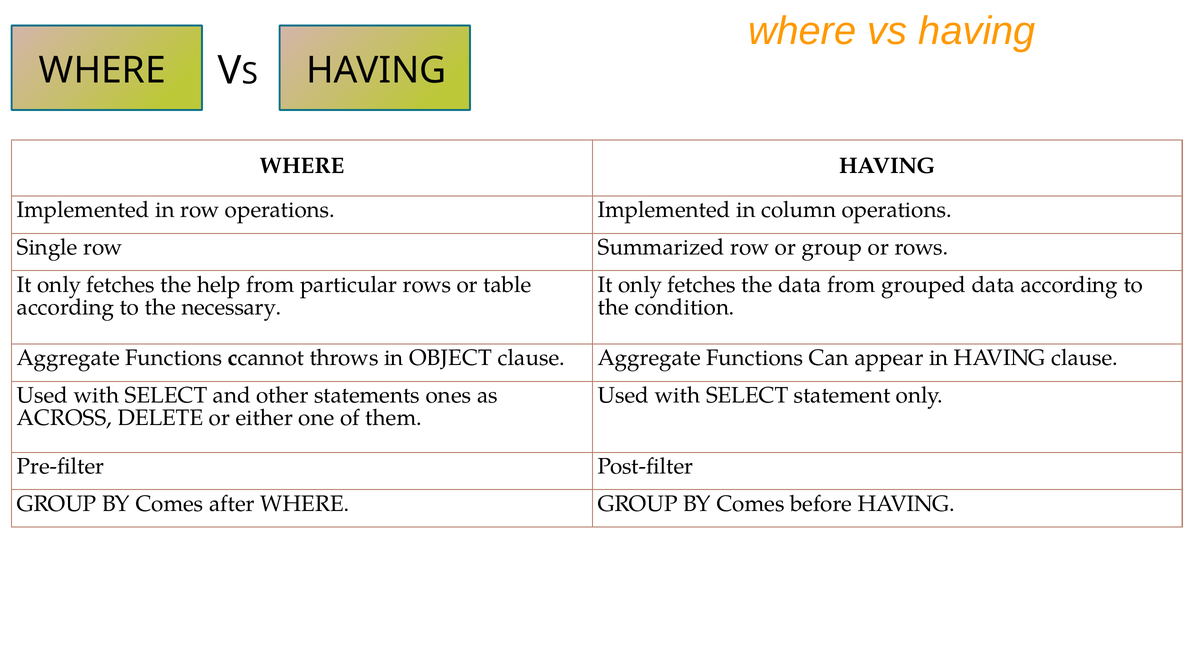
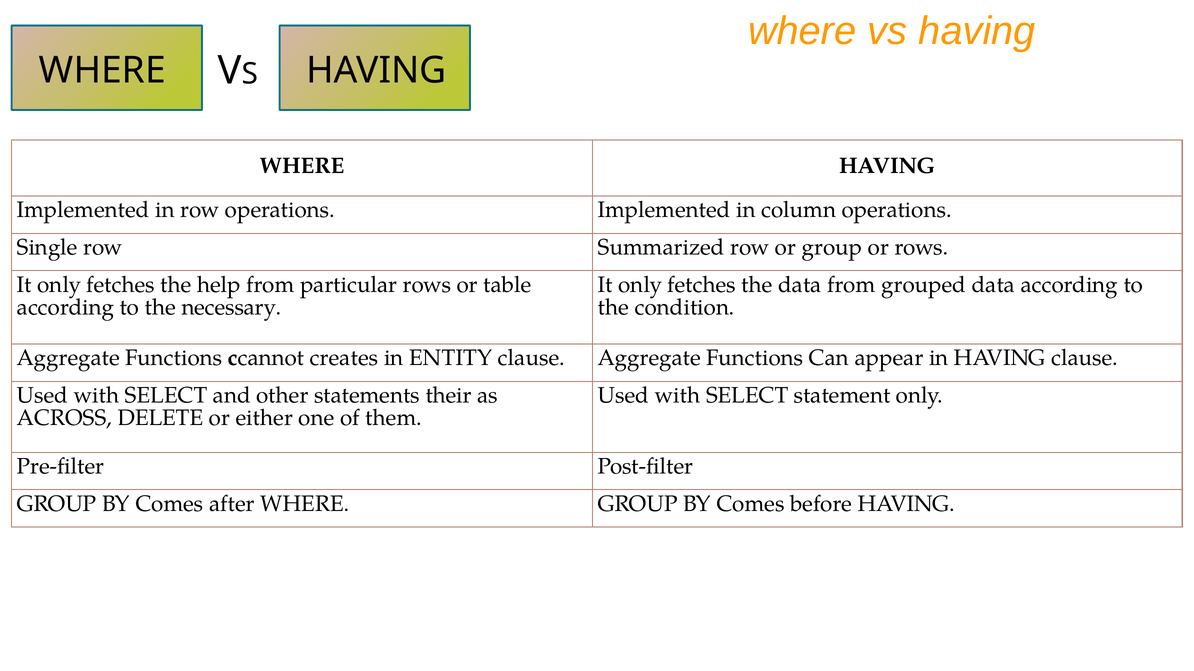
throws: throws -> creates (344, 358)
OBJECT: OBJECT -> ENTITY (451, 358)
ones: ones -> their (449, 396)
